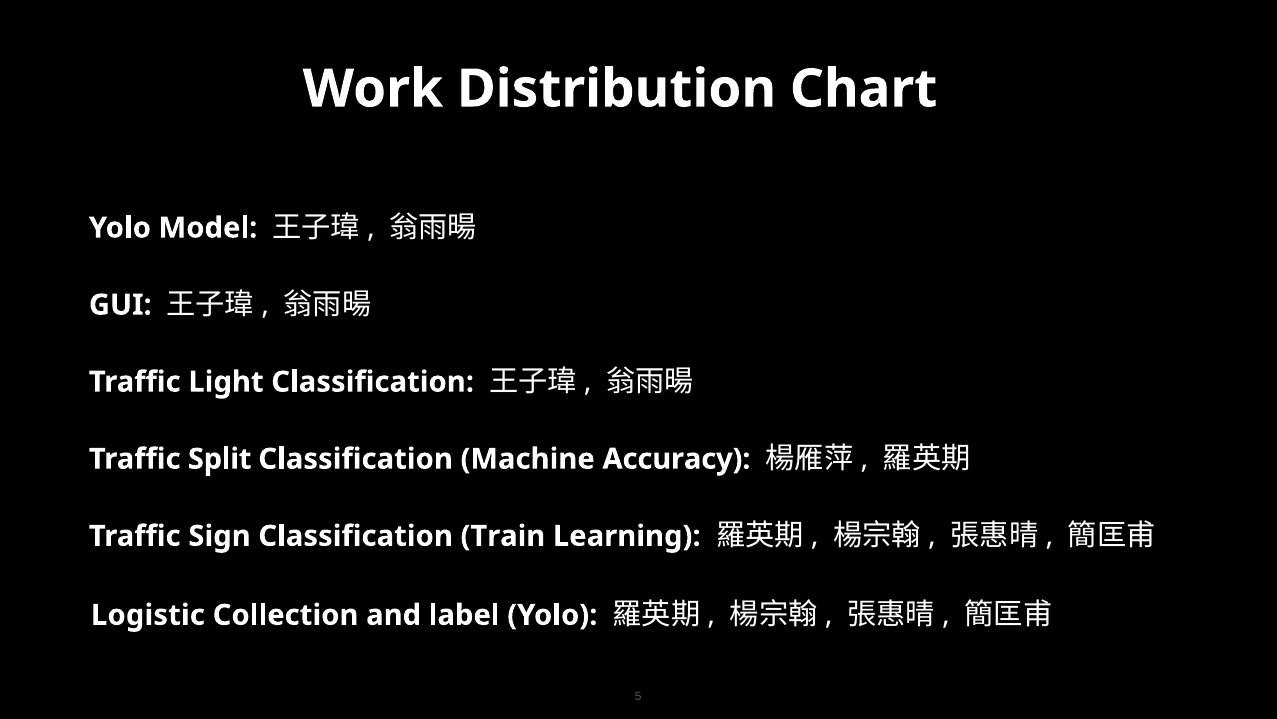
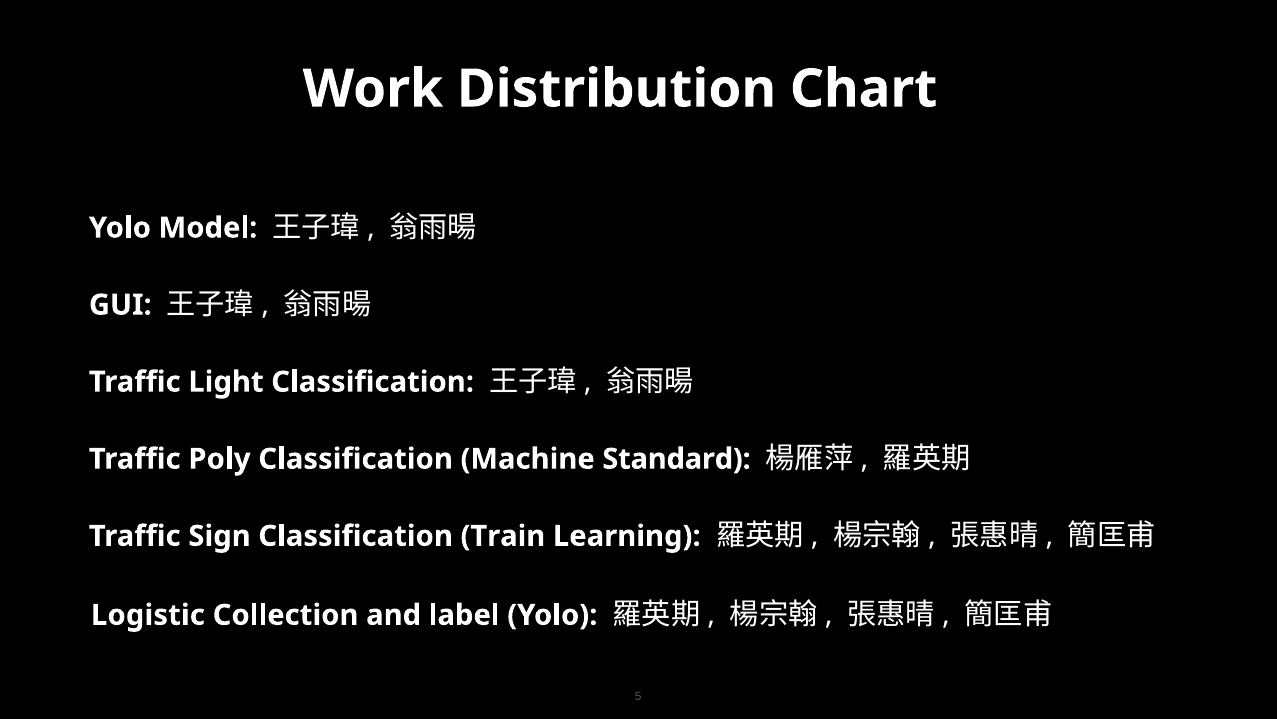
Split: Split -> Poly (219, 459)
Accuracy: Accuracy -> Standard (676, 459)
